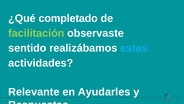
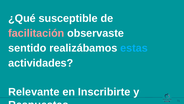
completado: completado -> susceptible (68, 18)
facilitación colour: light green -> pink (36, 33)
Ayudarles: Ayudarles -> Inscribirte (104, 92)
